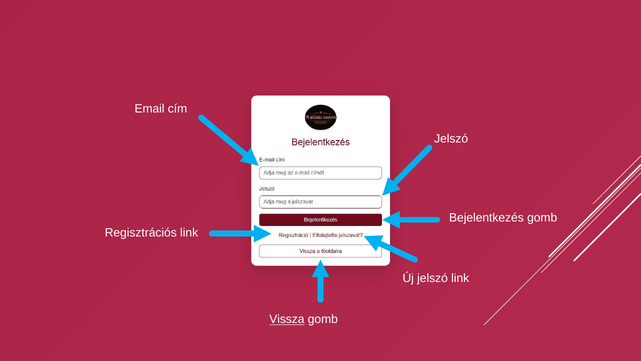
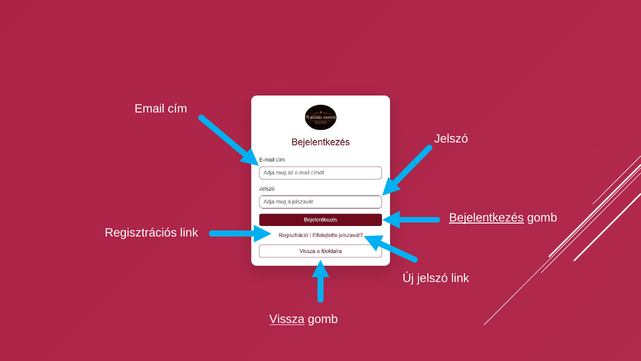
Bejelentkezés underline: none -> present (486, 218)
